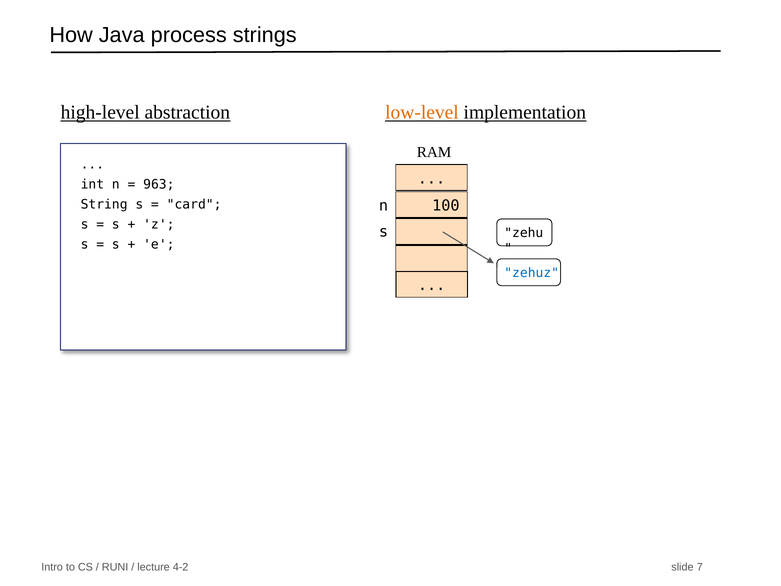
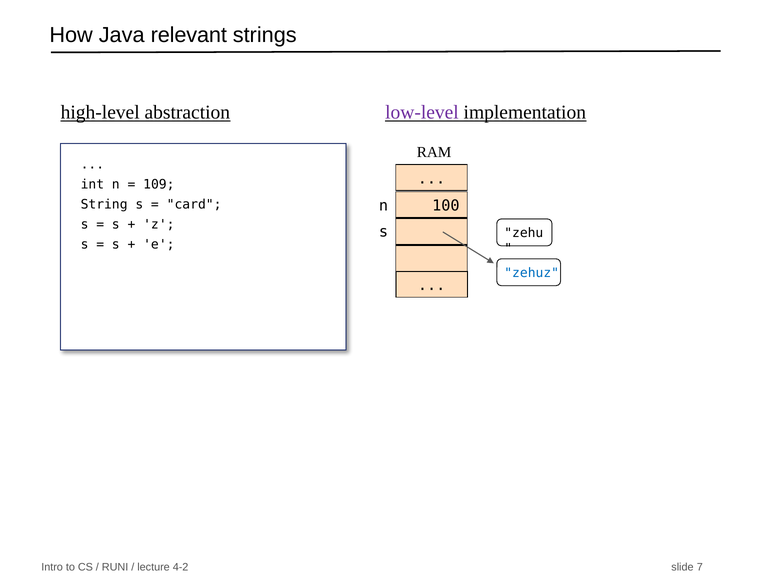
process: process -> relevant (189, 35)
low-level colour: orange -> purple (422, 112)
963: 963 -> 109 (159, 184)
